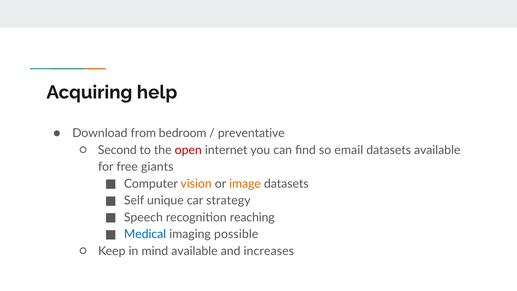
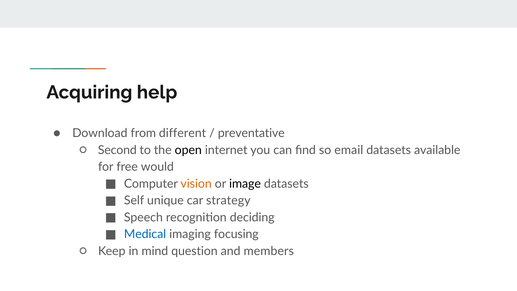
bedroom: bedroom -> different (182, 133)
open colour: red -> black (188, 150)
giants: giants -> would (157, 167)
image colour: orange -> black (245, 184)
reaching: reaching -> deciding (252, 217)
possible: possible -> focusing (236, 234)
mind available: available -> question (194, 251)
increases: increases -> members (269, 251)
